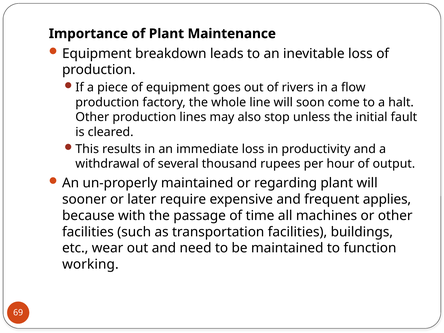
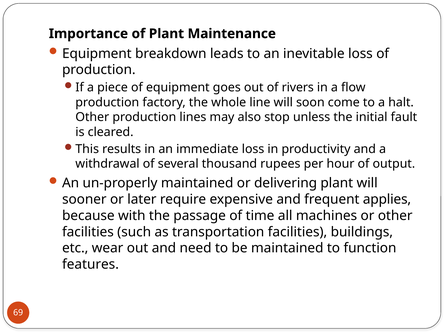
regarding: regarding -> delivering (286, 183)
working: working -> features (90, 264)
